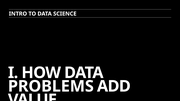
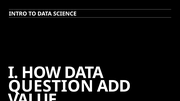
PROBLEMS: PROBLEMS -> QUESTION (51, 86)
